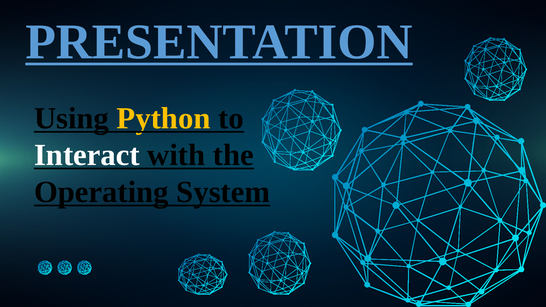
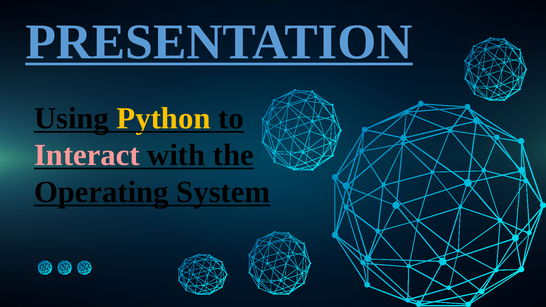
Interact colour: white -> pink (87, 155)
